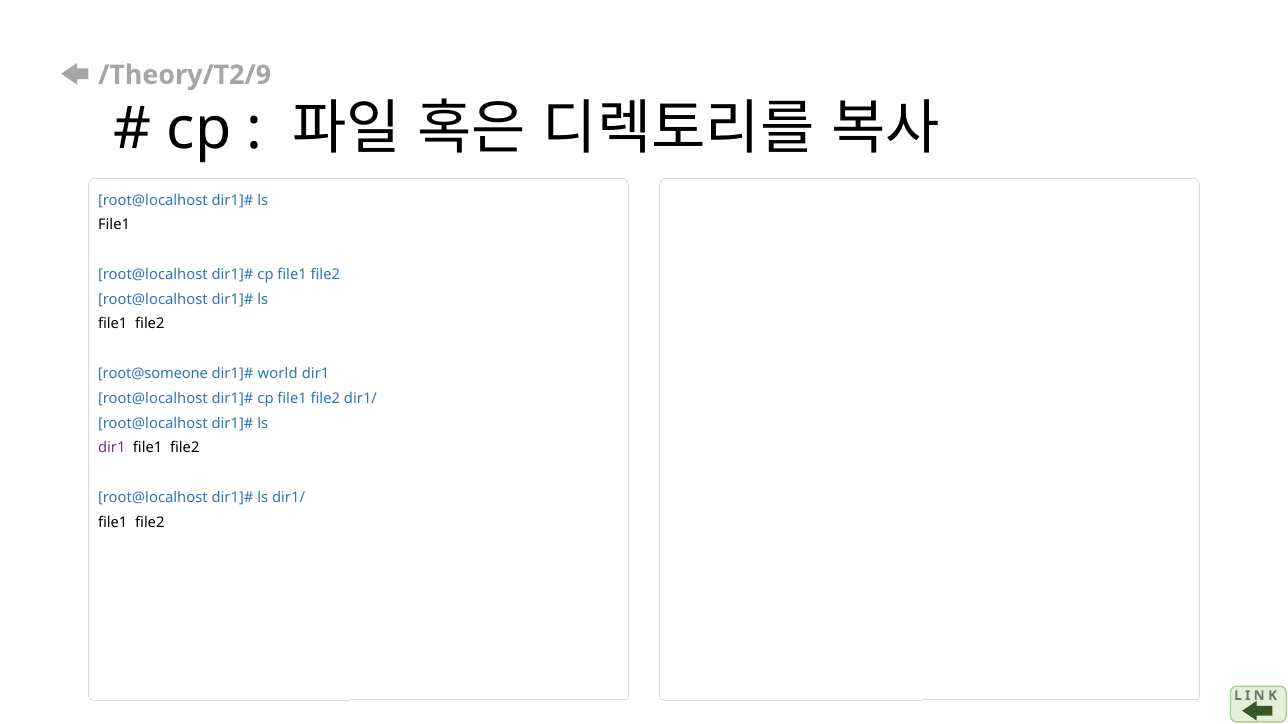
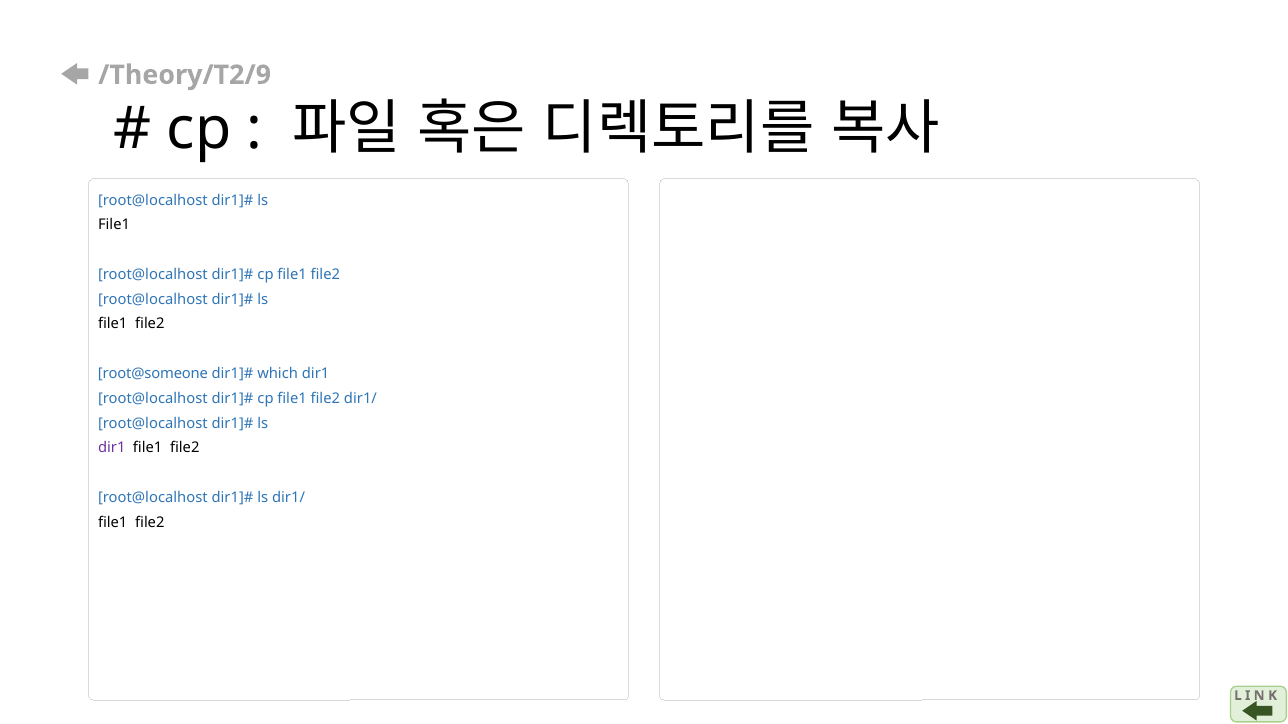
world: world -> which (278, 374)
